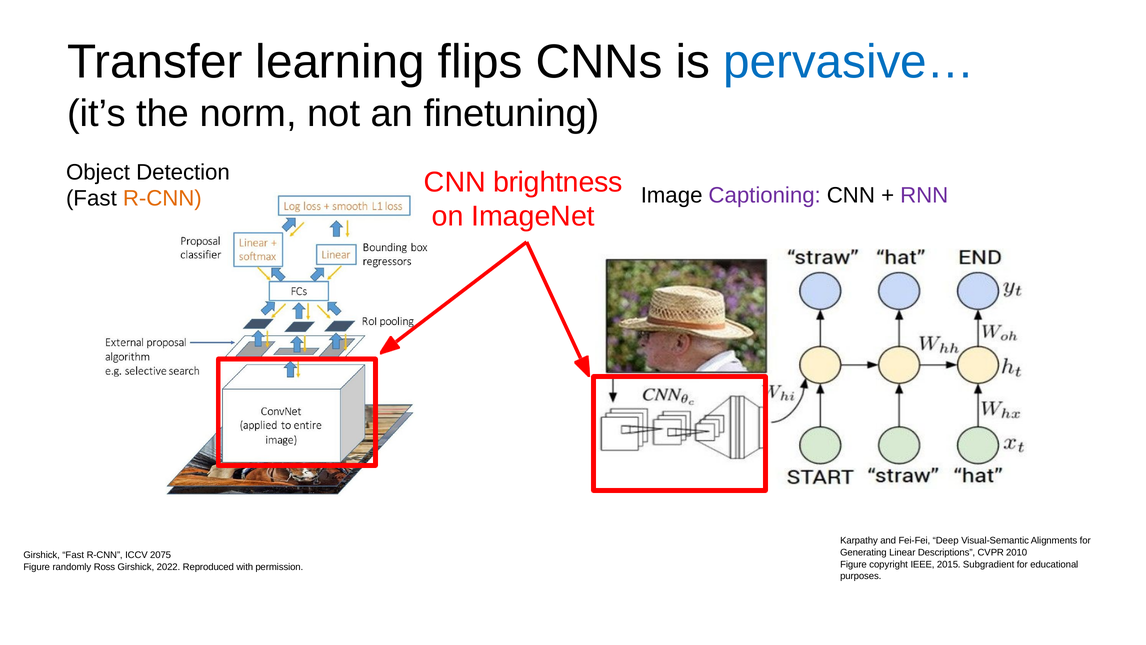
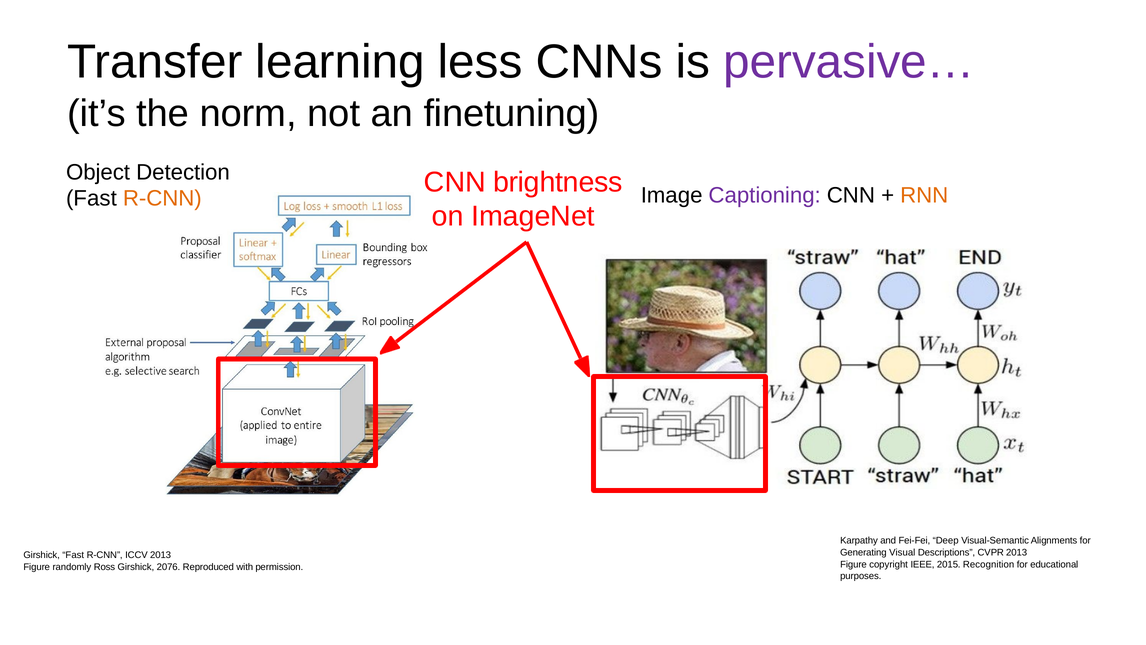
flips: flips -> less (480, 62)
pervasive… colour: blue -> purple (849, 62)
RNN colour: purple -> orange (924, 195)
Linear: Linear -> Visual (902, 552)
CVPR 2010: 2010 -> 2013 (1017, 552)
ICCV 2075: 2075 -> 2013 (161, 555)
Subgradient: Subgradient -> Recognition (989, 564)
2022: 2022 -> 2076 (168, 567)
